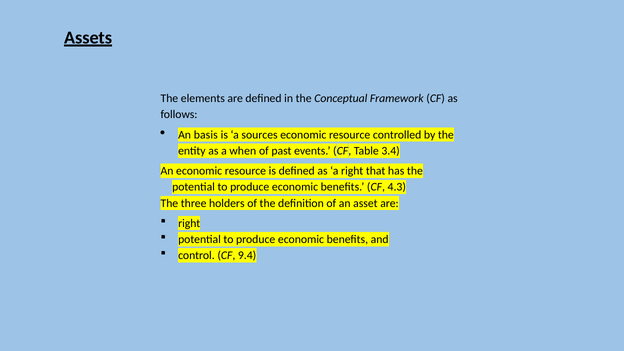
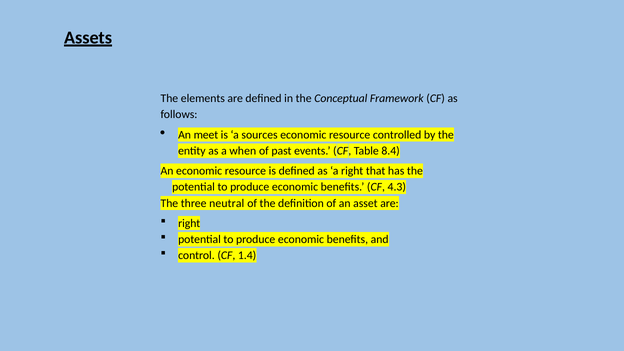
basis: basis -> meet (206, 135)
3.4: 3.4 -> 8.4 (391, 151)
holders: holders -> neutral (227, 203)
9.4: 9.4 -> 1.4 (247, 255)
